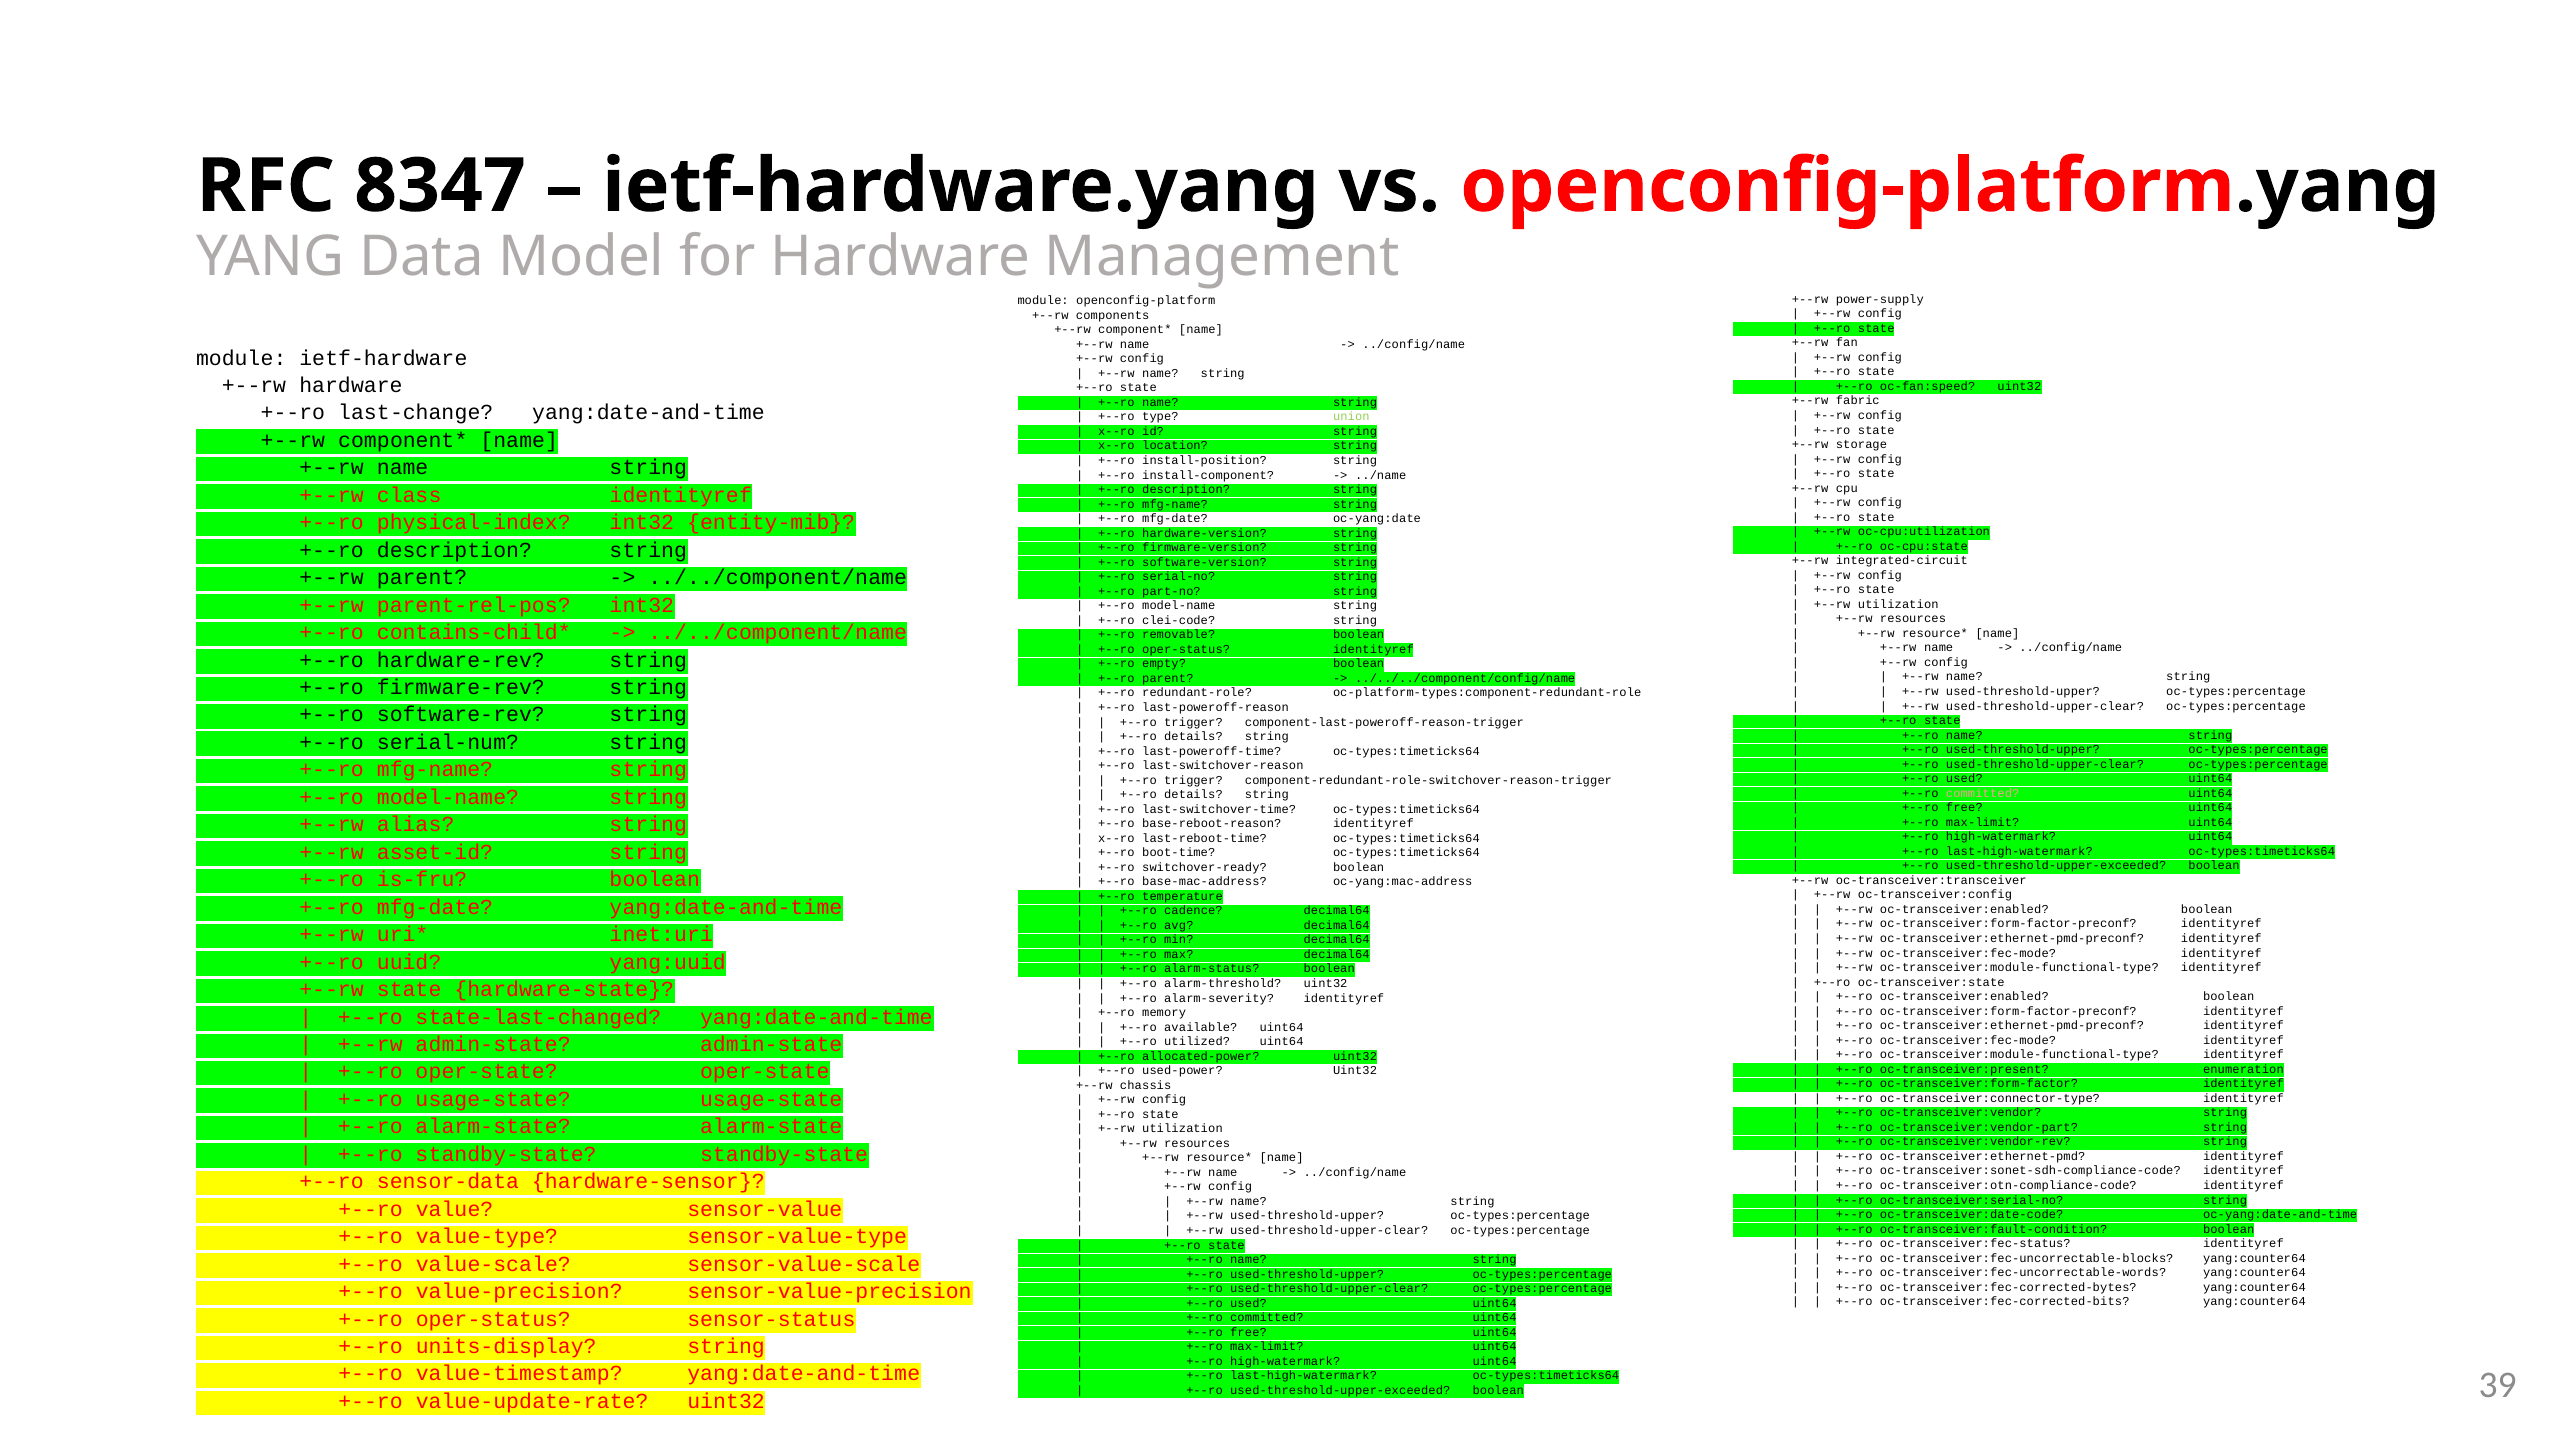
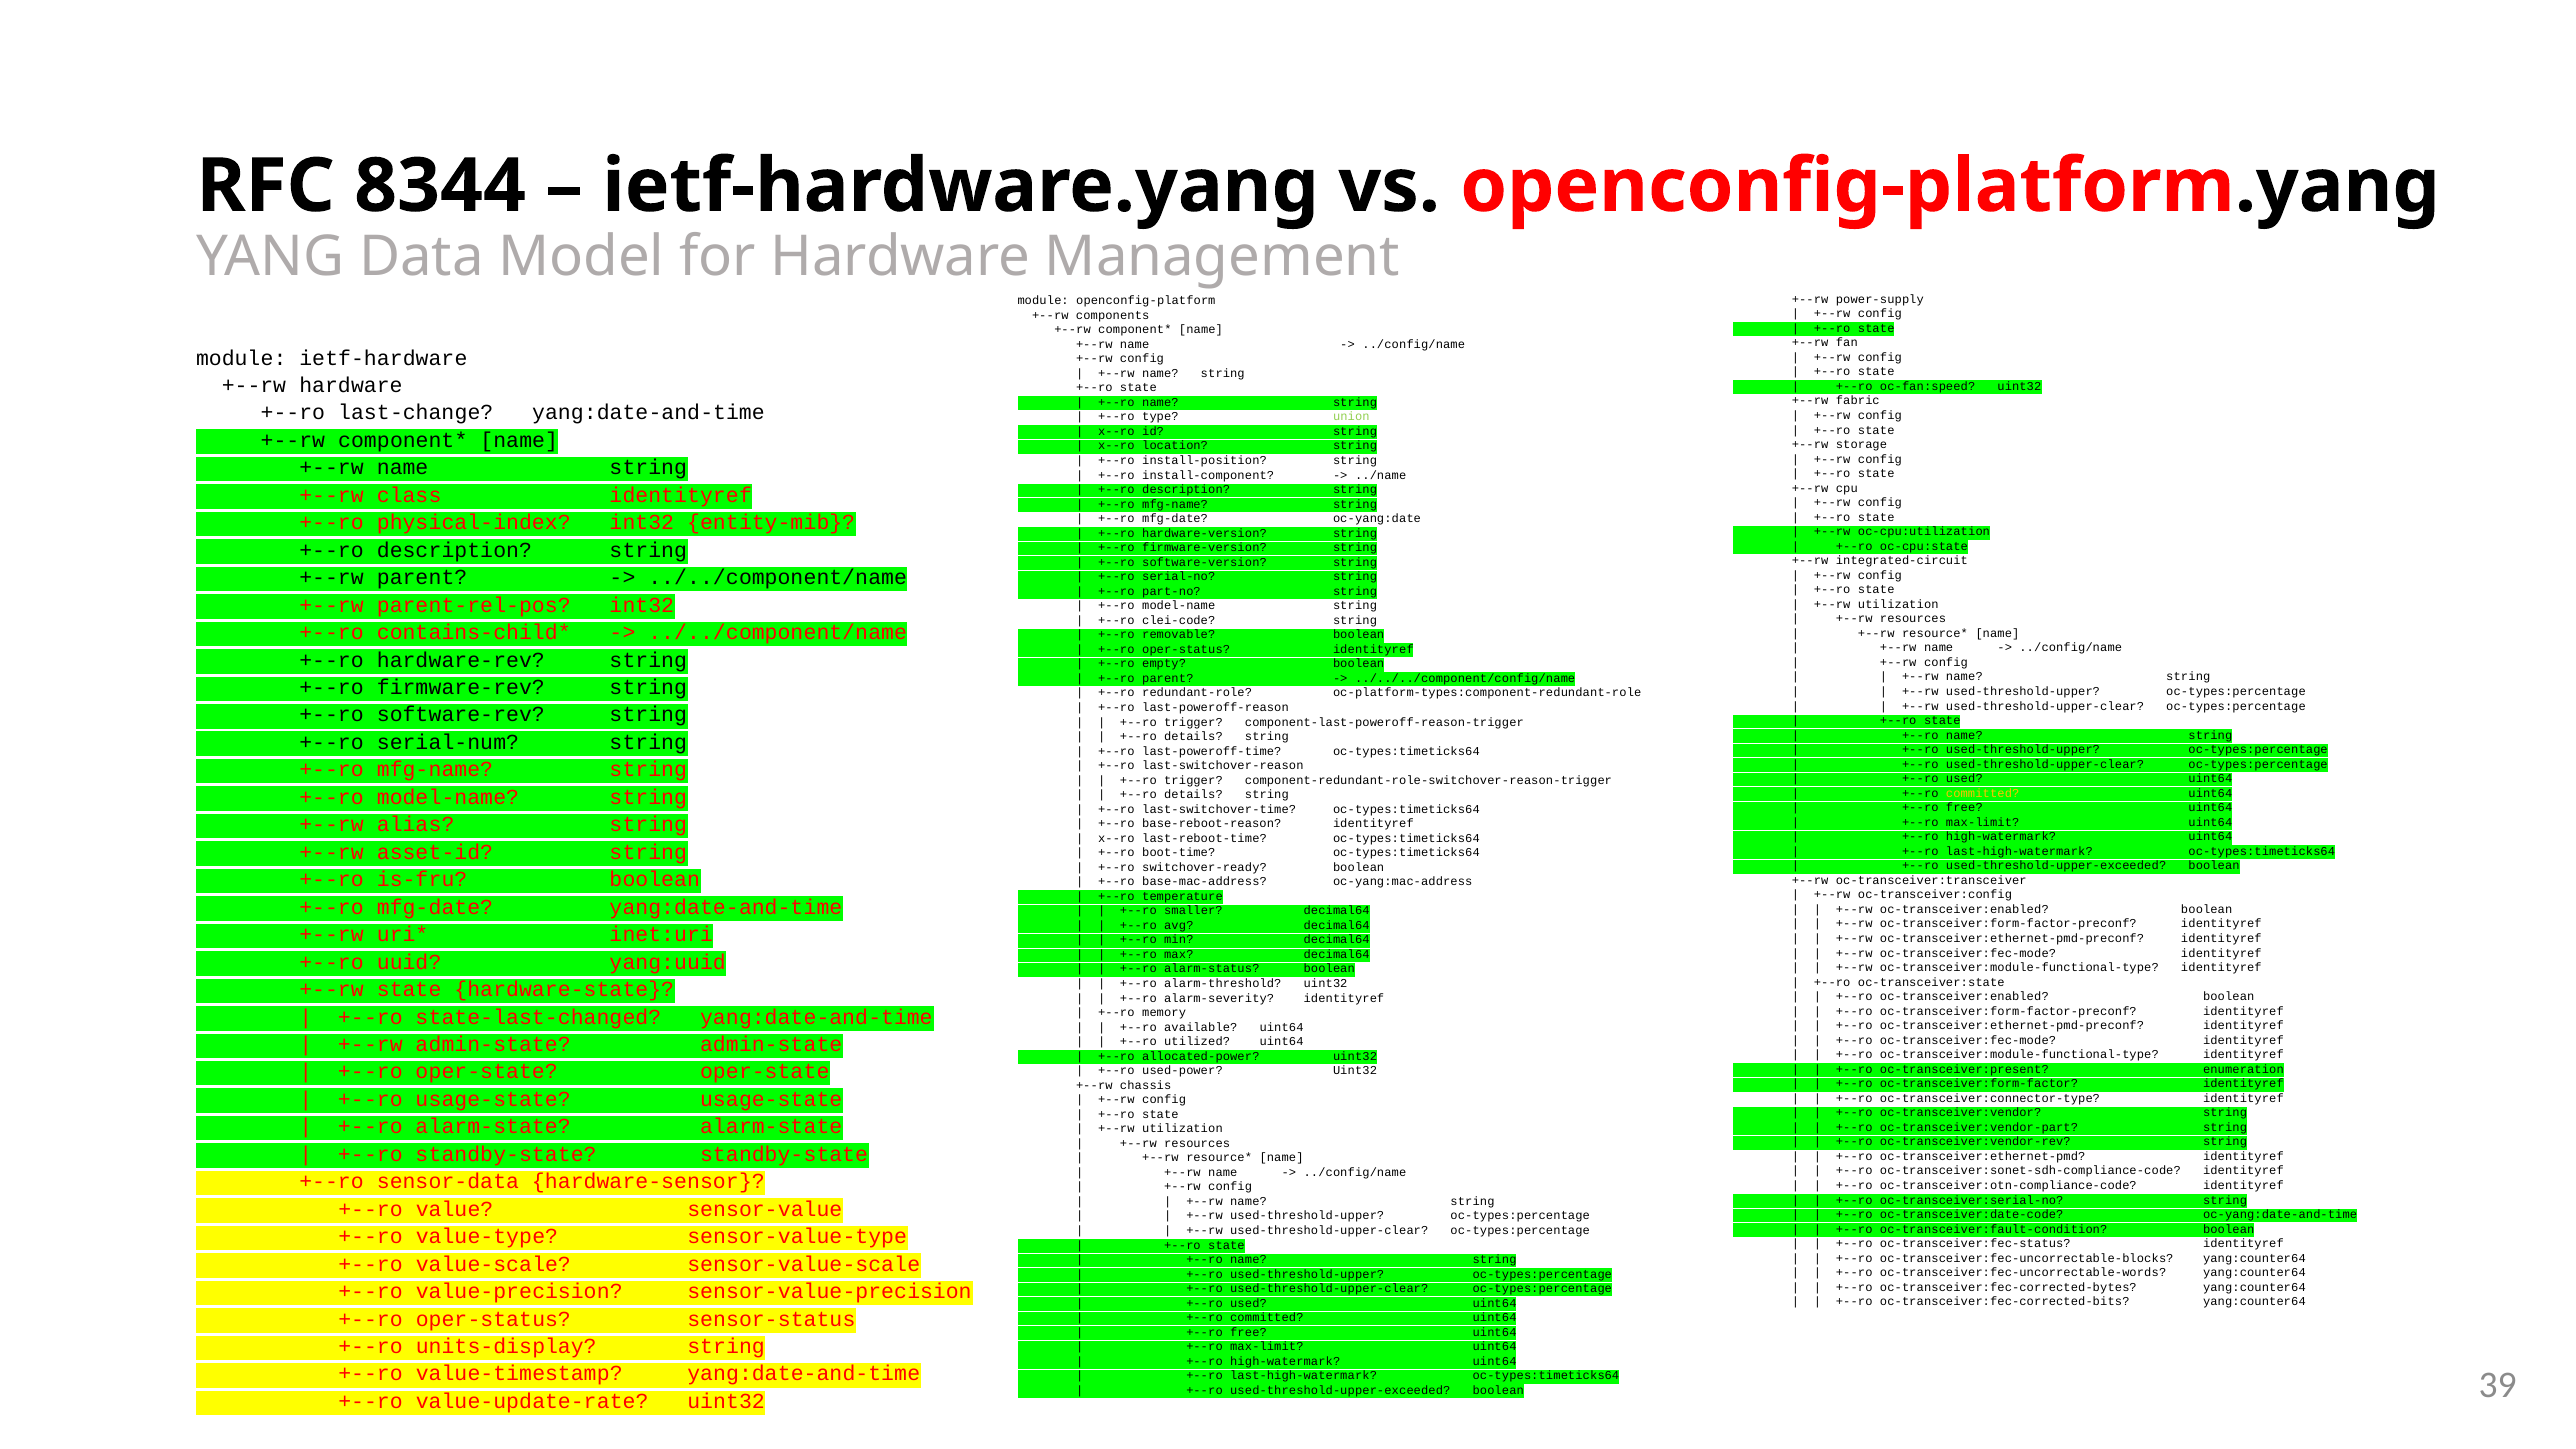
8347: 8347 -> 8344 (440, 186)
committed colour: pink -> yellow (1983, 793)
cadence: cadence -> smaller (1193, 911)
